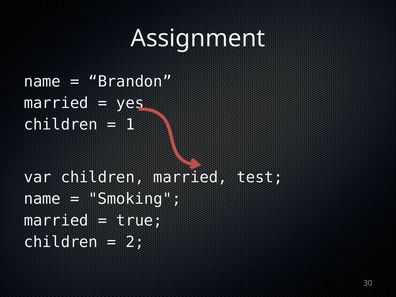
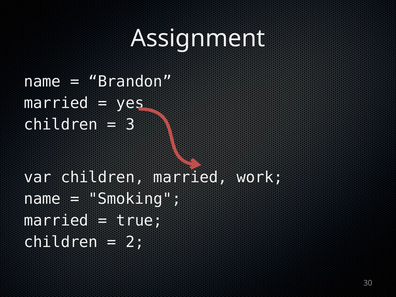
1: 1 -> 3 (130, 125)
test: test -> work (260, 177)
